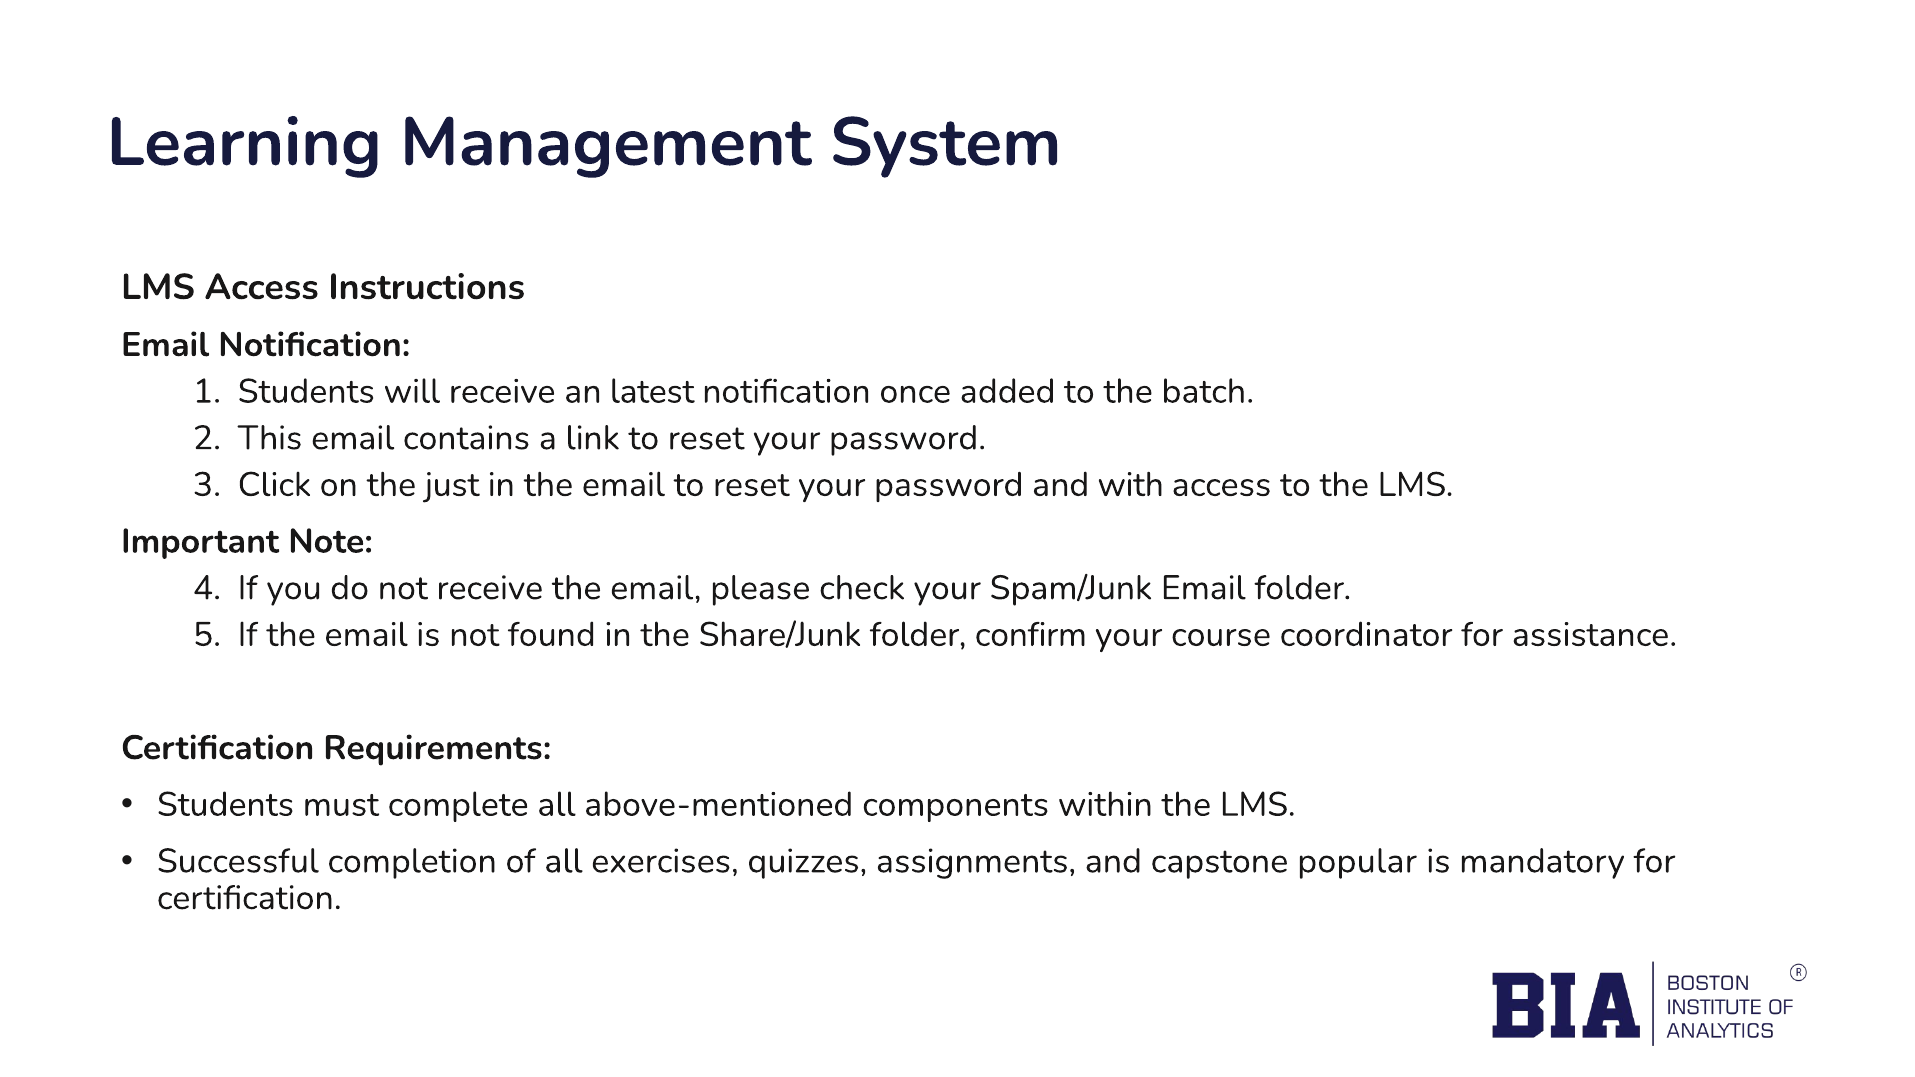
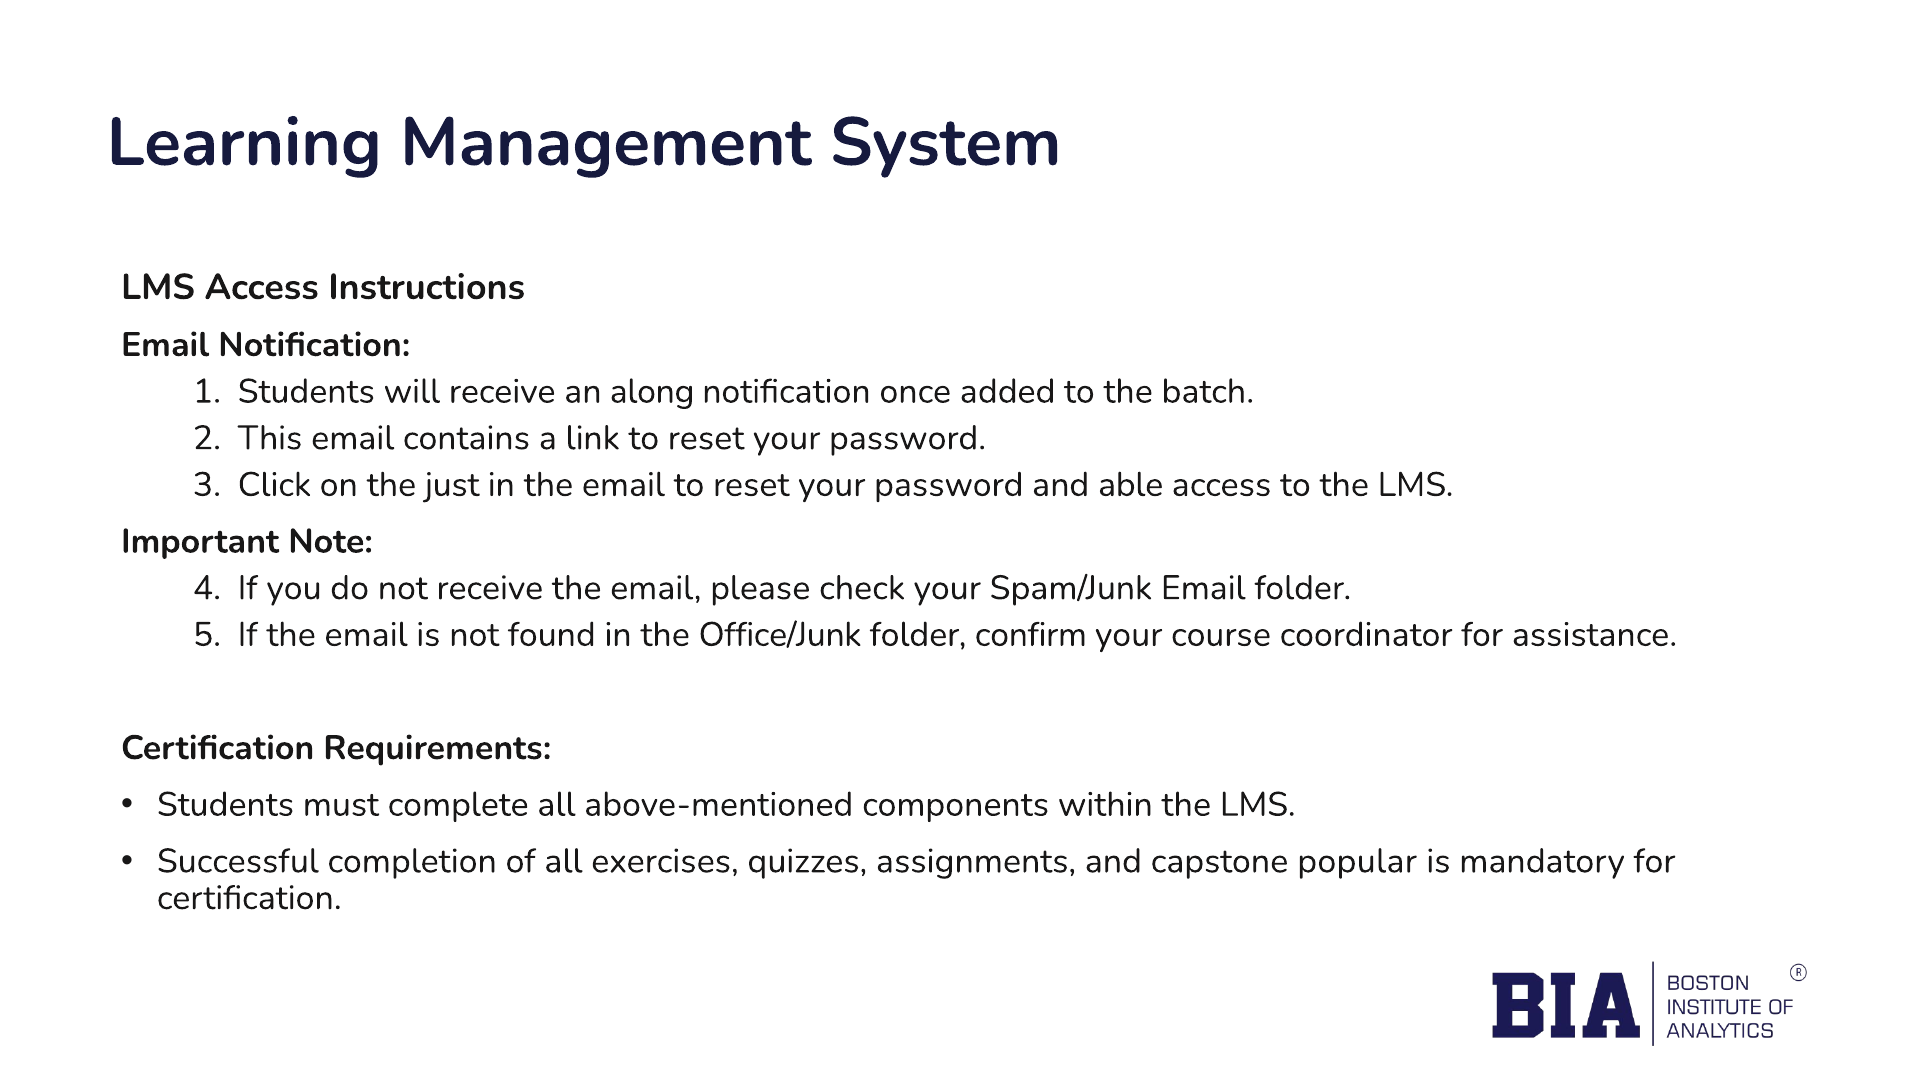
latest: latest -> along (652, 391)
with: with -> able (1131, 485)
Share/Junk: Share/Junk -> Office/Junk (780, 635)
